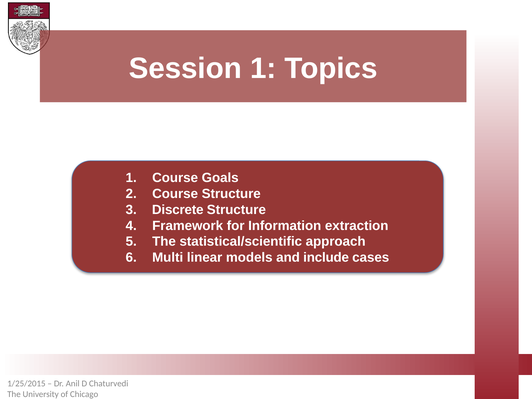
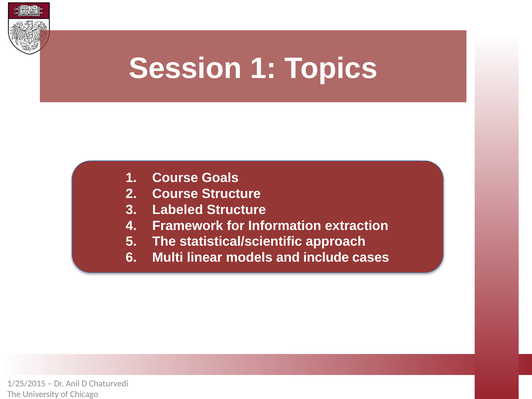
Discrete: Discrete -> Labeled (178, 210)
